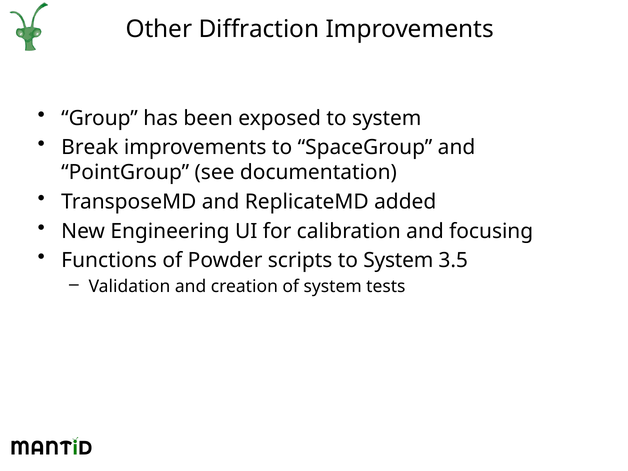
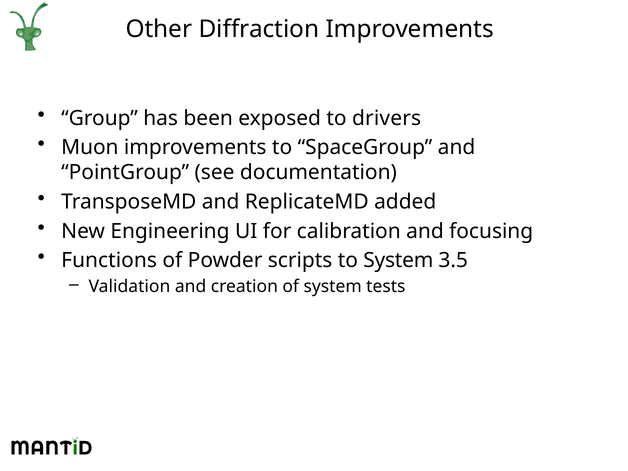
exposed to system: system -> drivers (387, 118)
Break: Break -> Muon (90, 147)
